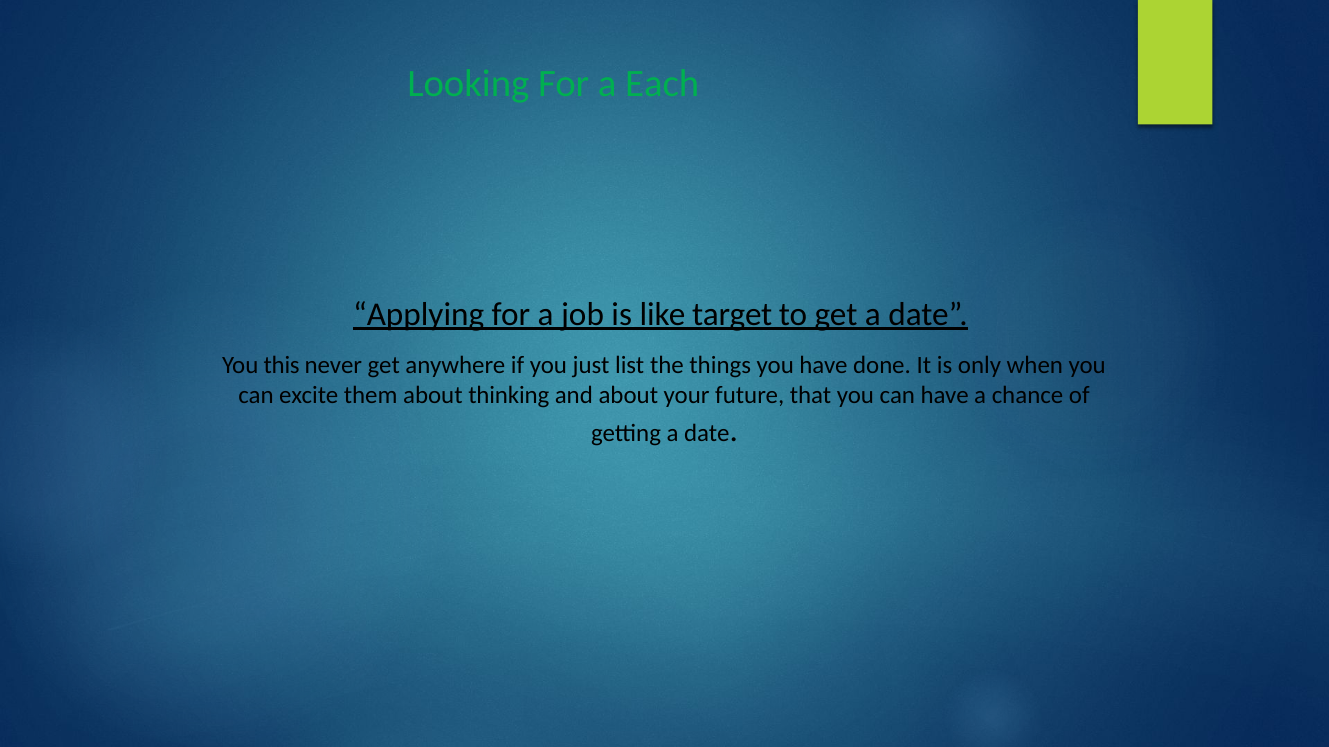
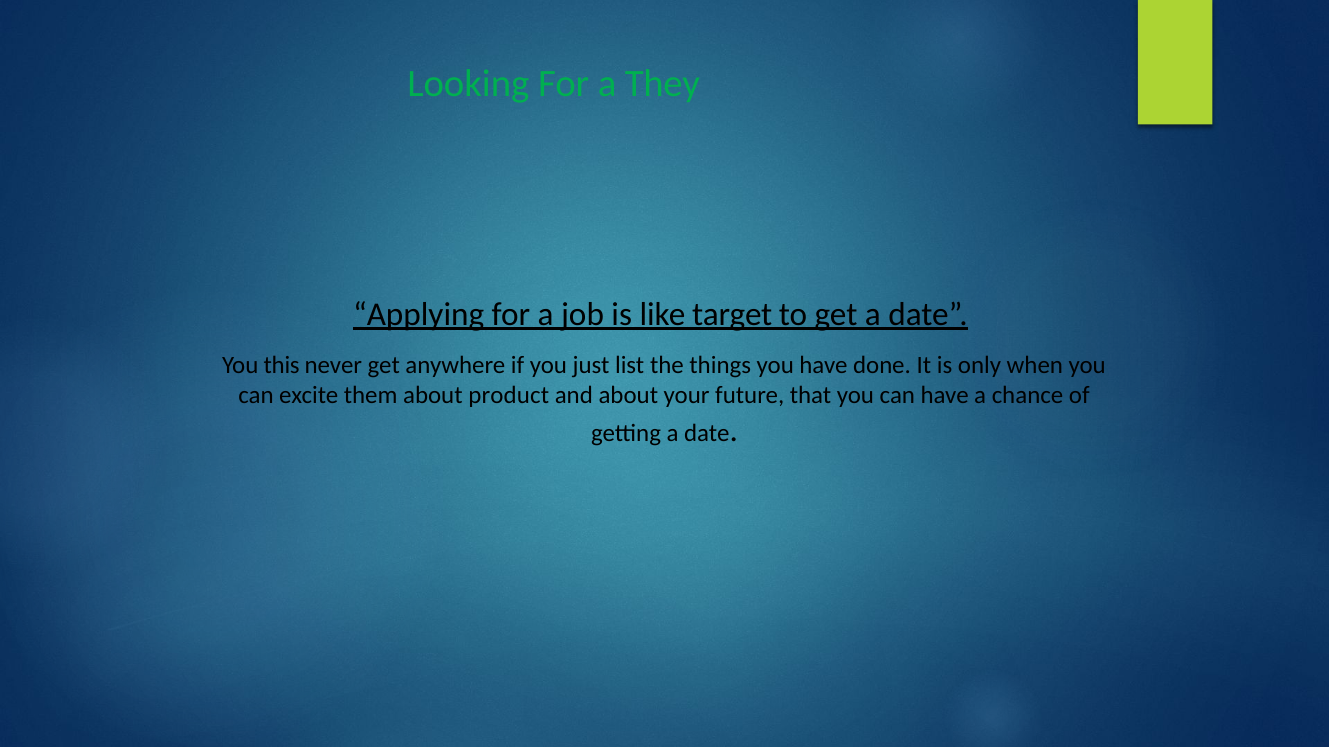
Each: Each -> They (662, 84)
thinking: thinking -> product (509, 395)
